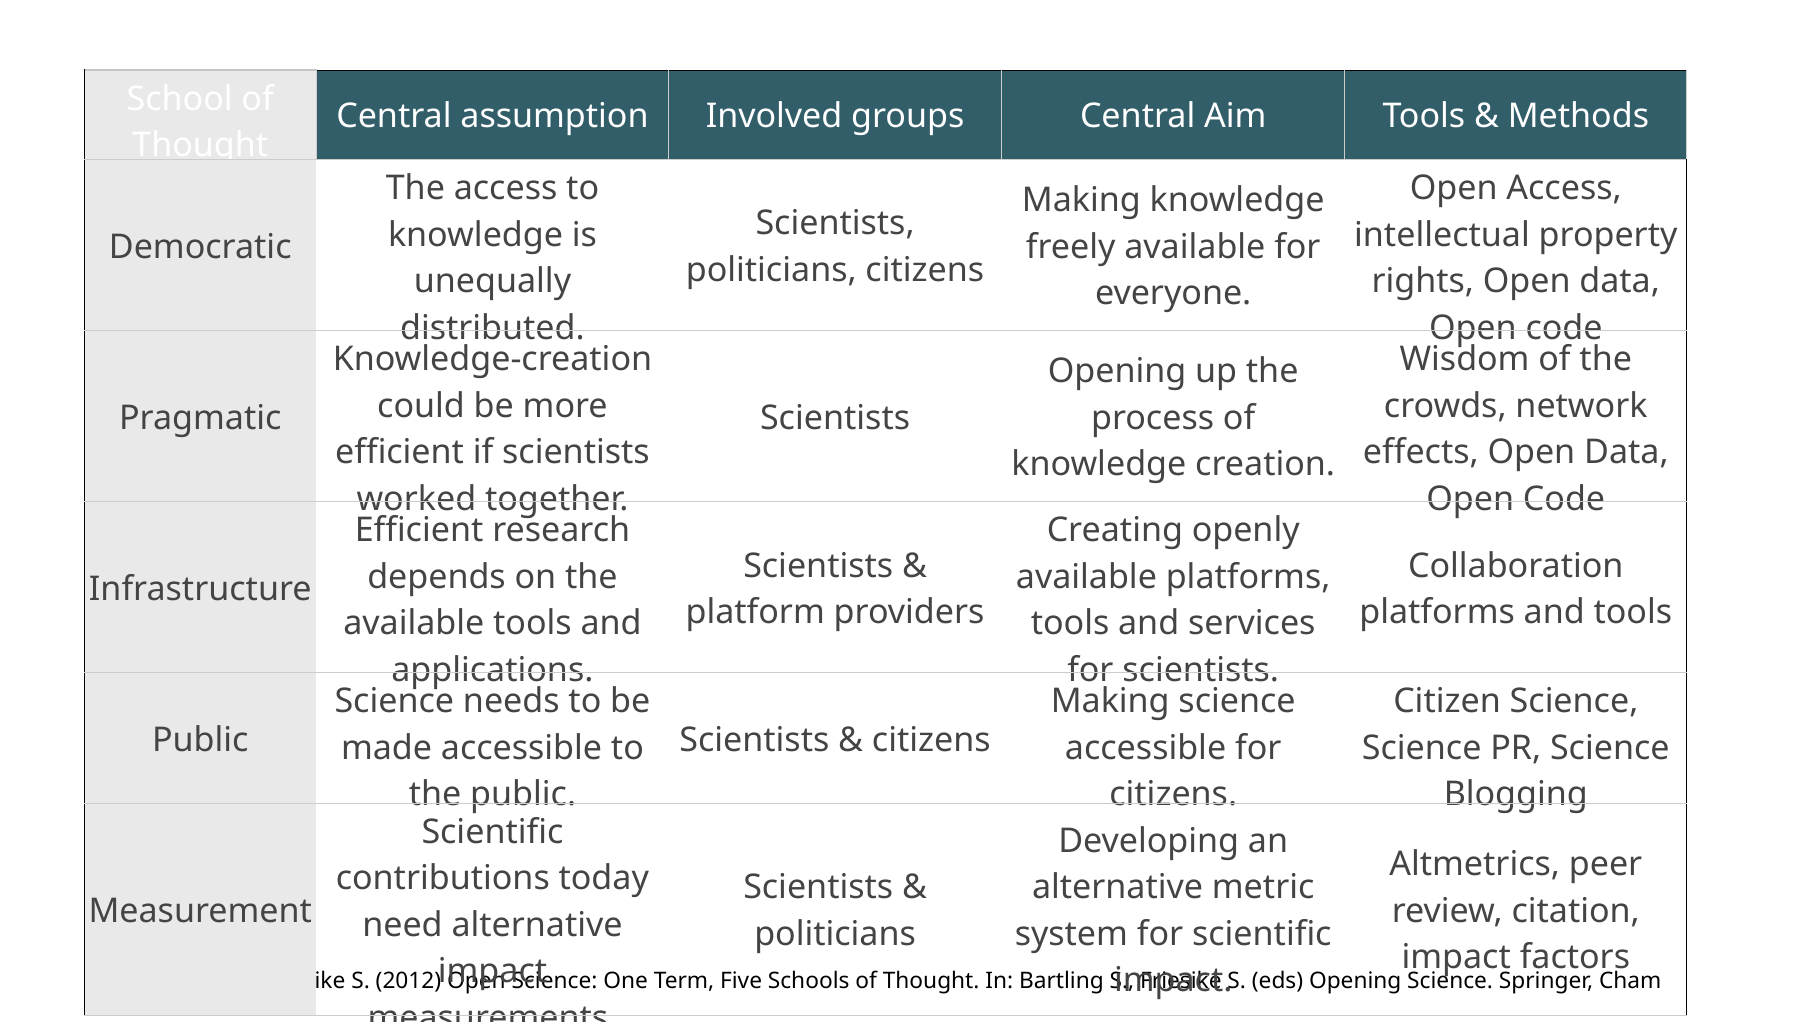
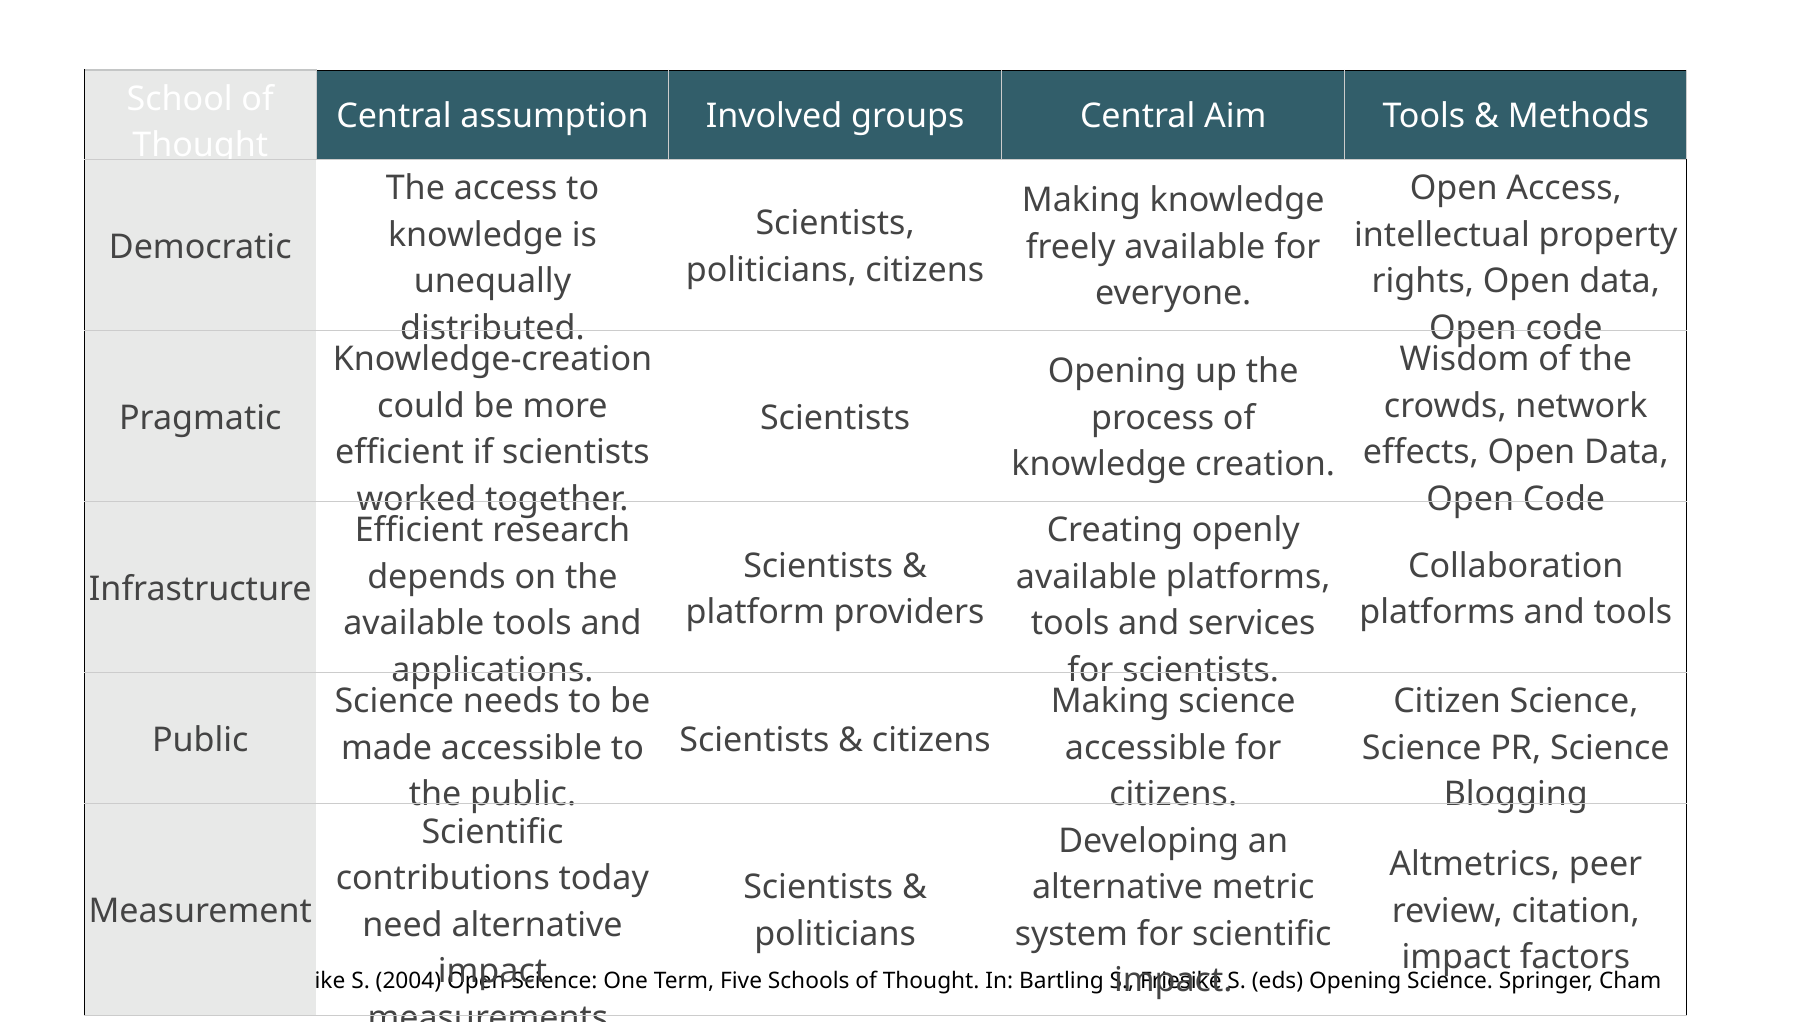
2012: 2012 -> 2004 (408, 981)
